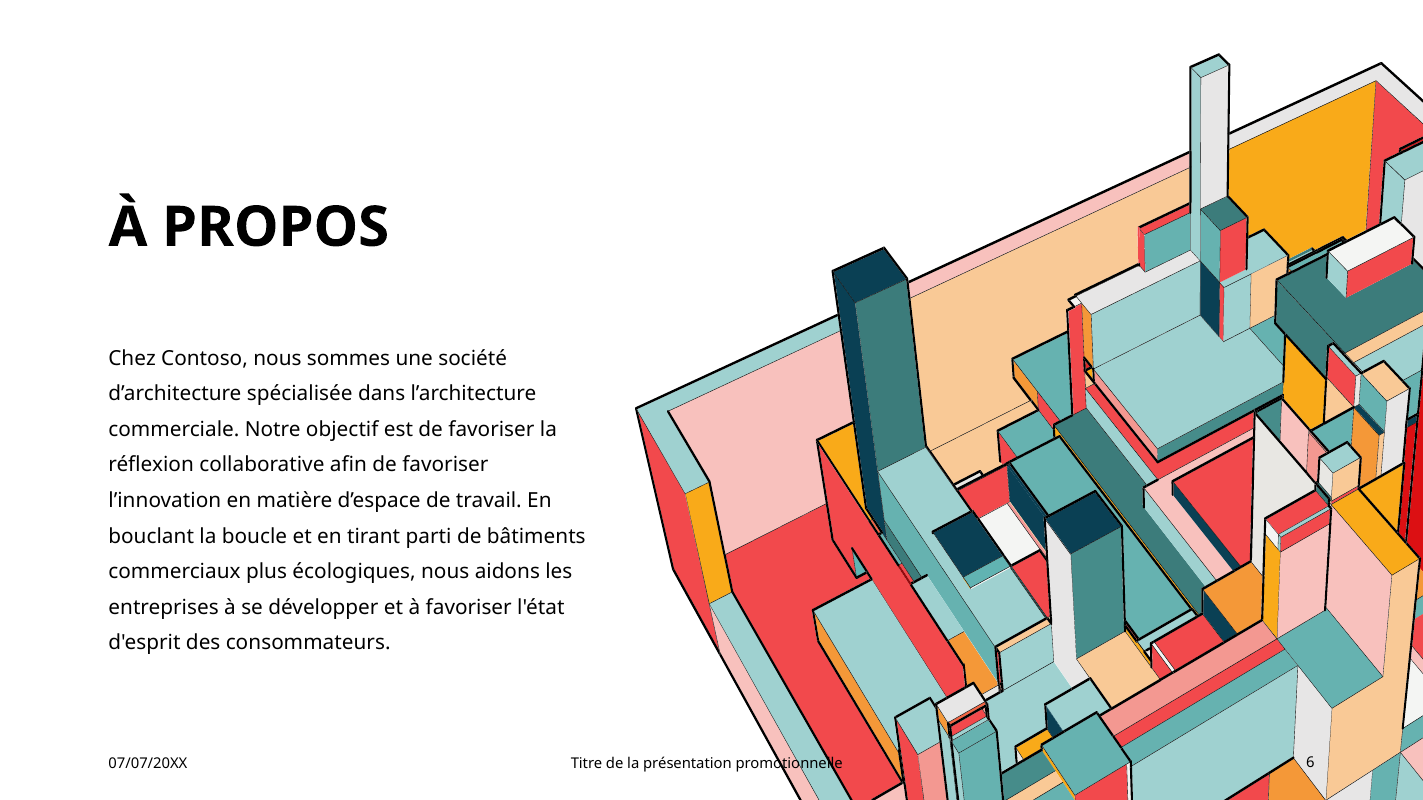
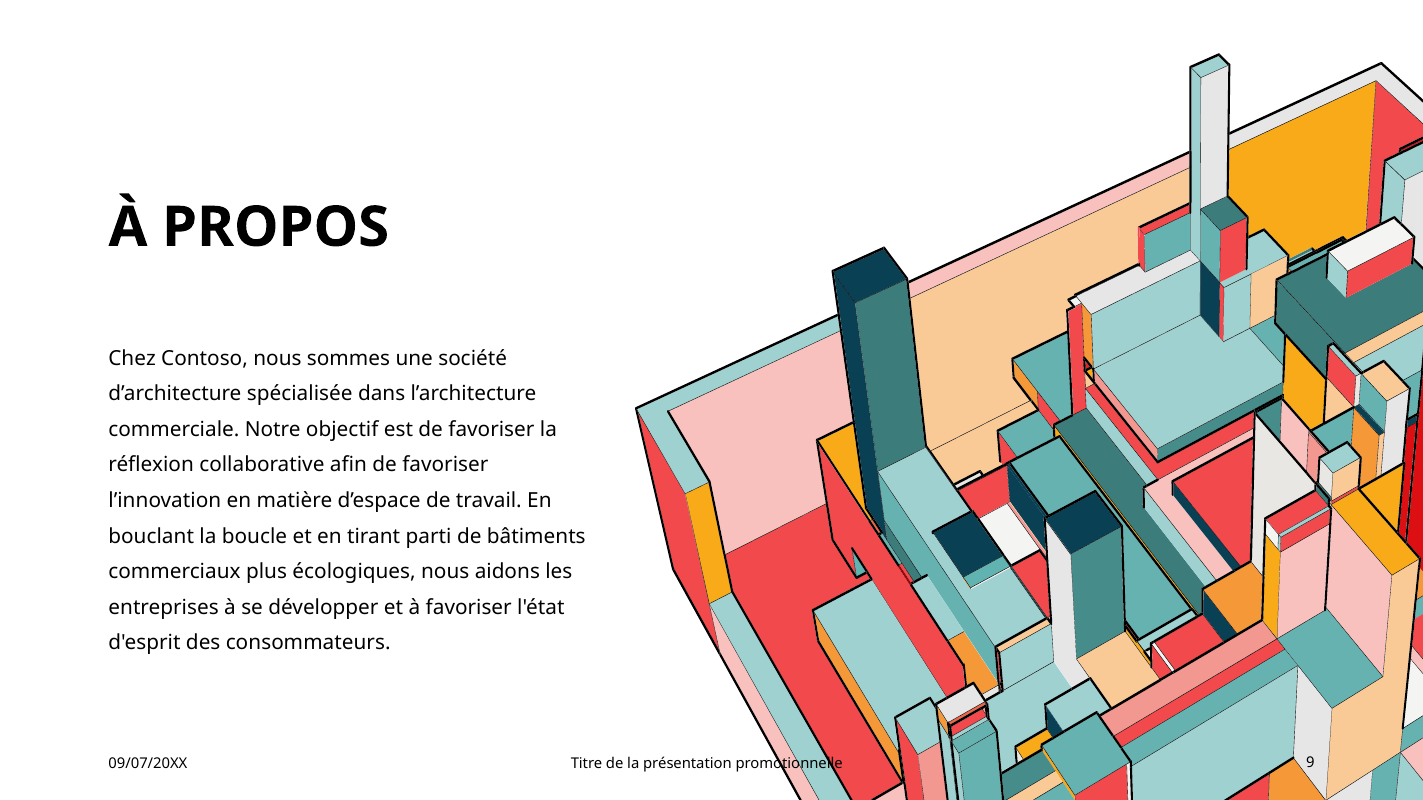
07/07/20XX: 07/07/20XX -> 09/07/20XX (148, 764)
6: 6 -> 9 (1310, 763)
